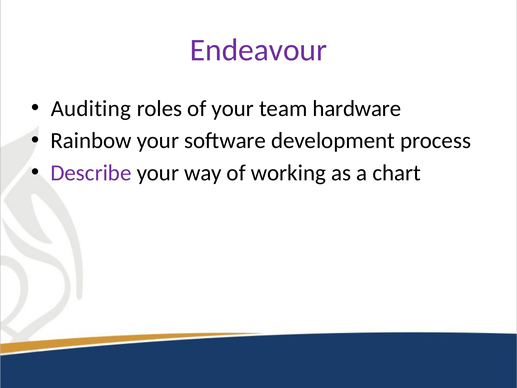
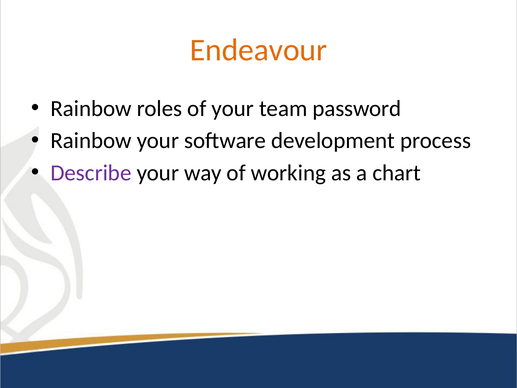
Endeavour colour: purple -> orange (258, 50)
Auditing: Auditing -> Rainbow (91, 108)
hardware: hardware -> password (357, 108)
